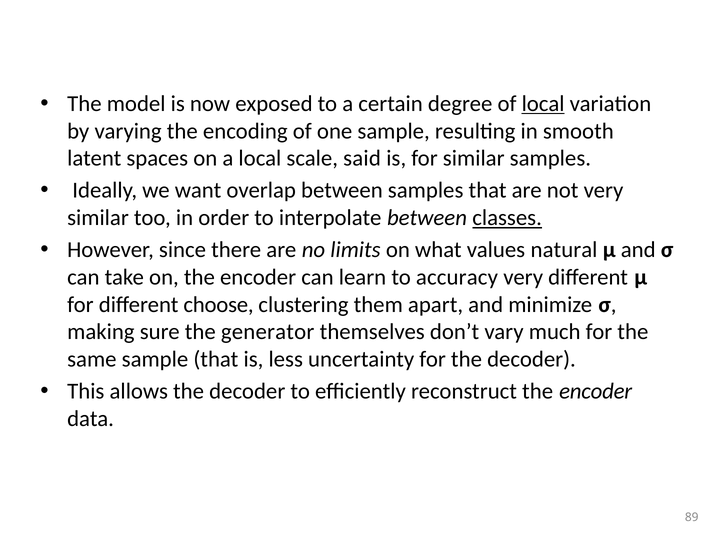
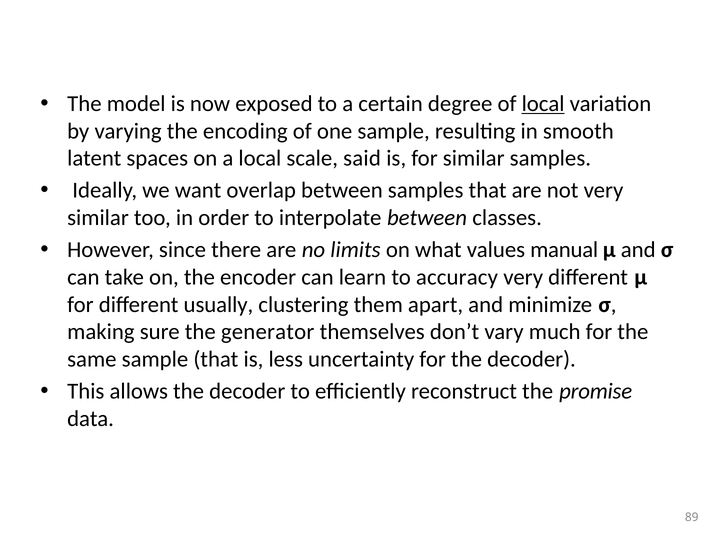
classes underline: present -> none (507, 218)
natural: natural -> manual (564, 250)
choose: choose -> usually (218, 305)
reconstruct the encoder: encoder -> promise (596, 392)
